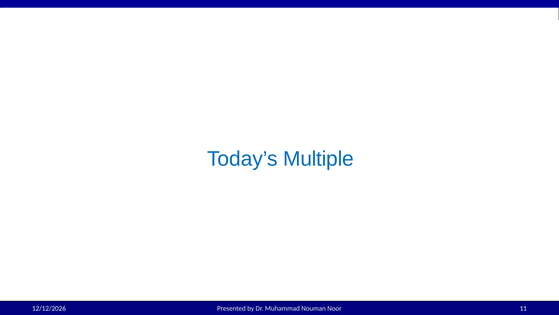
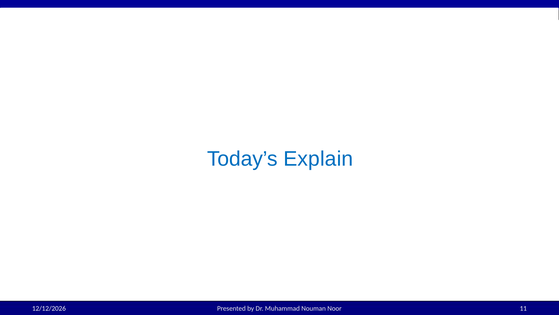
Multiple: Multiple -> Explain (318, 159)
